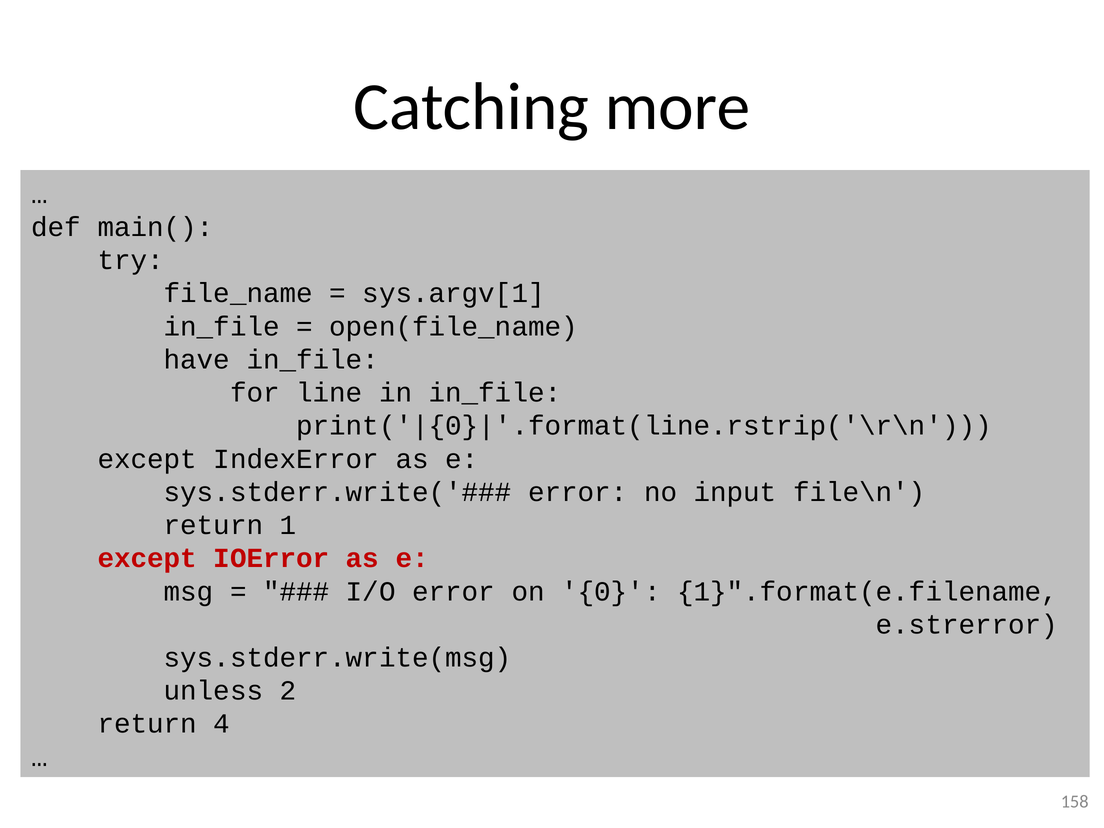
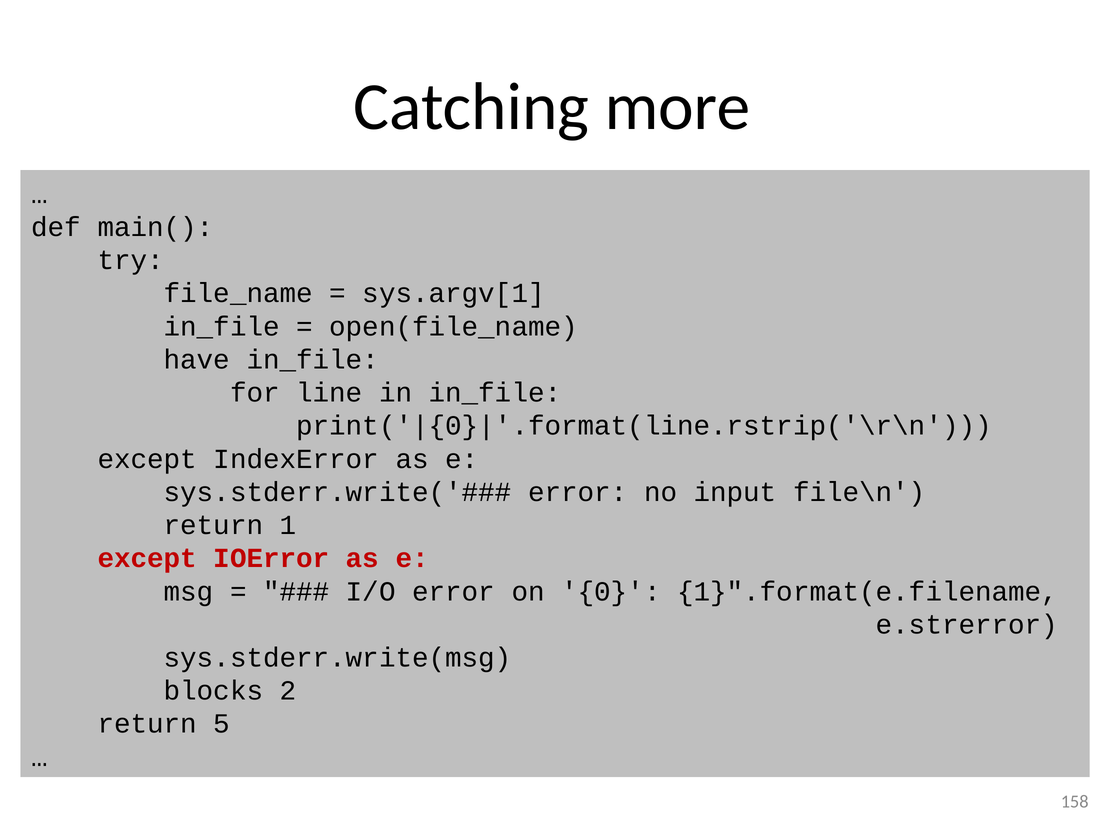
unless: unless -> blocks (213, 691)
4: 4 -> 5 (222, 724)
